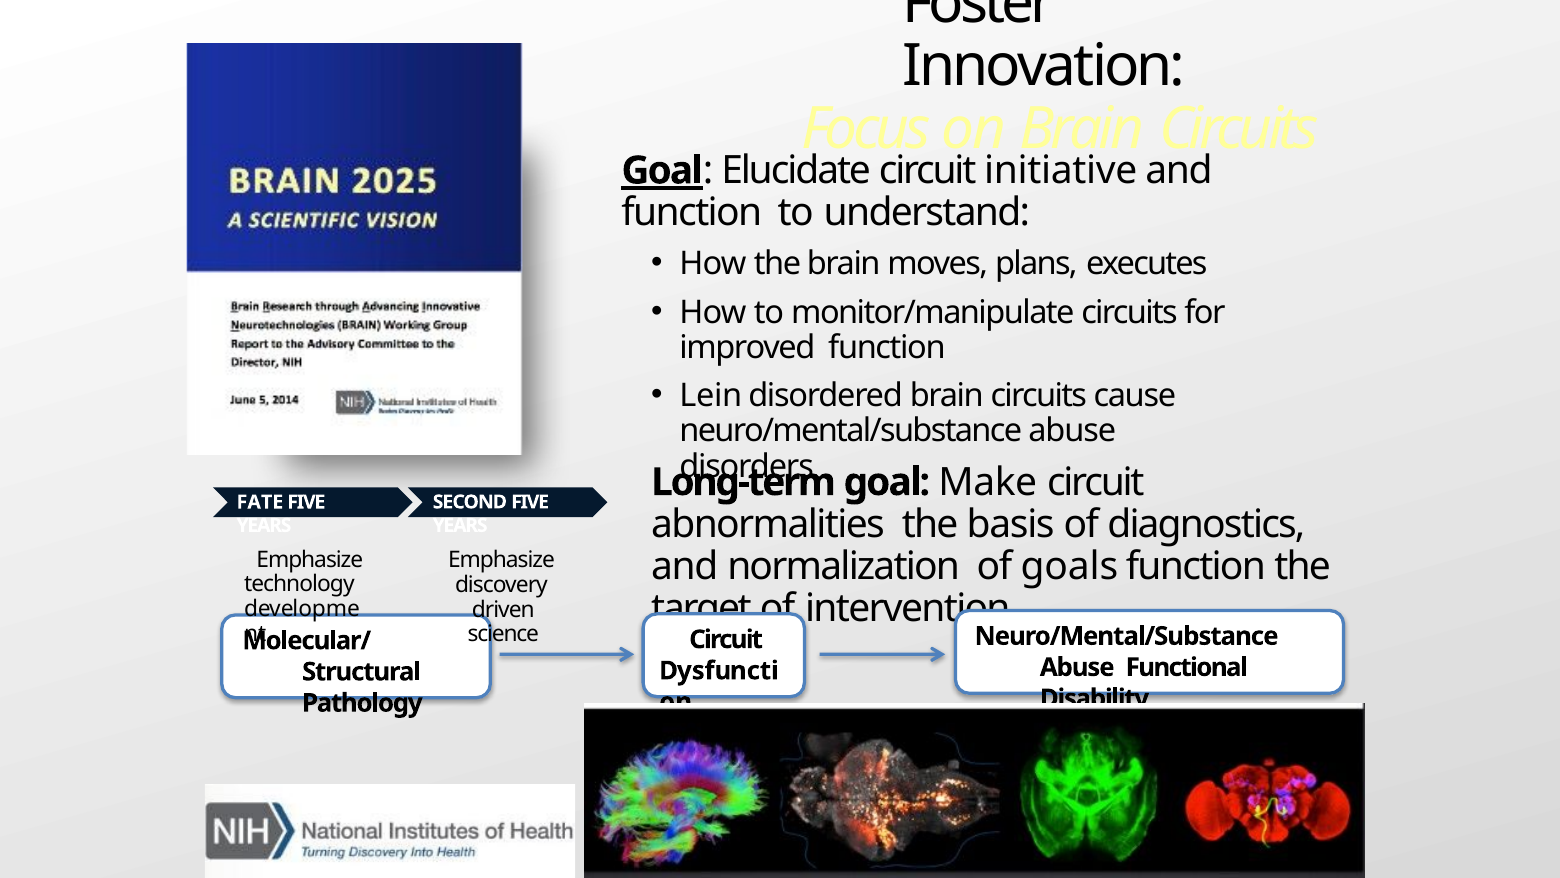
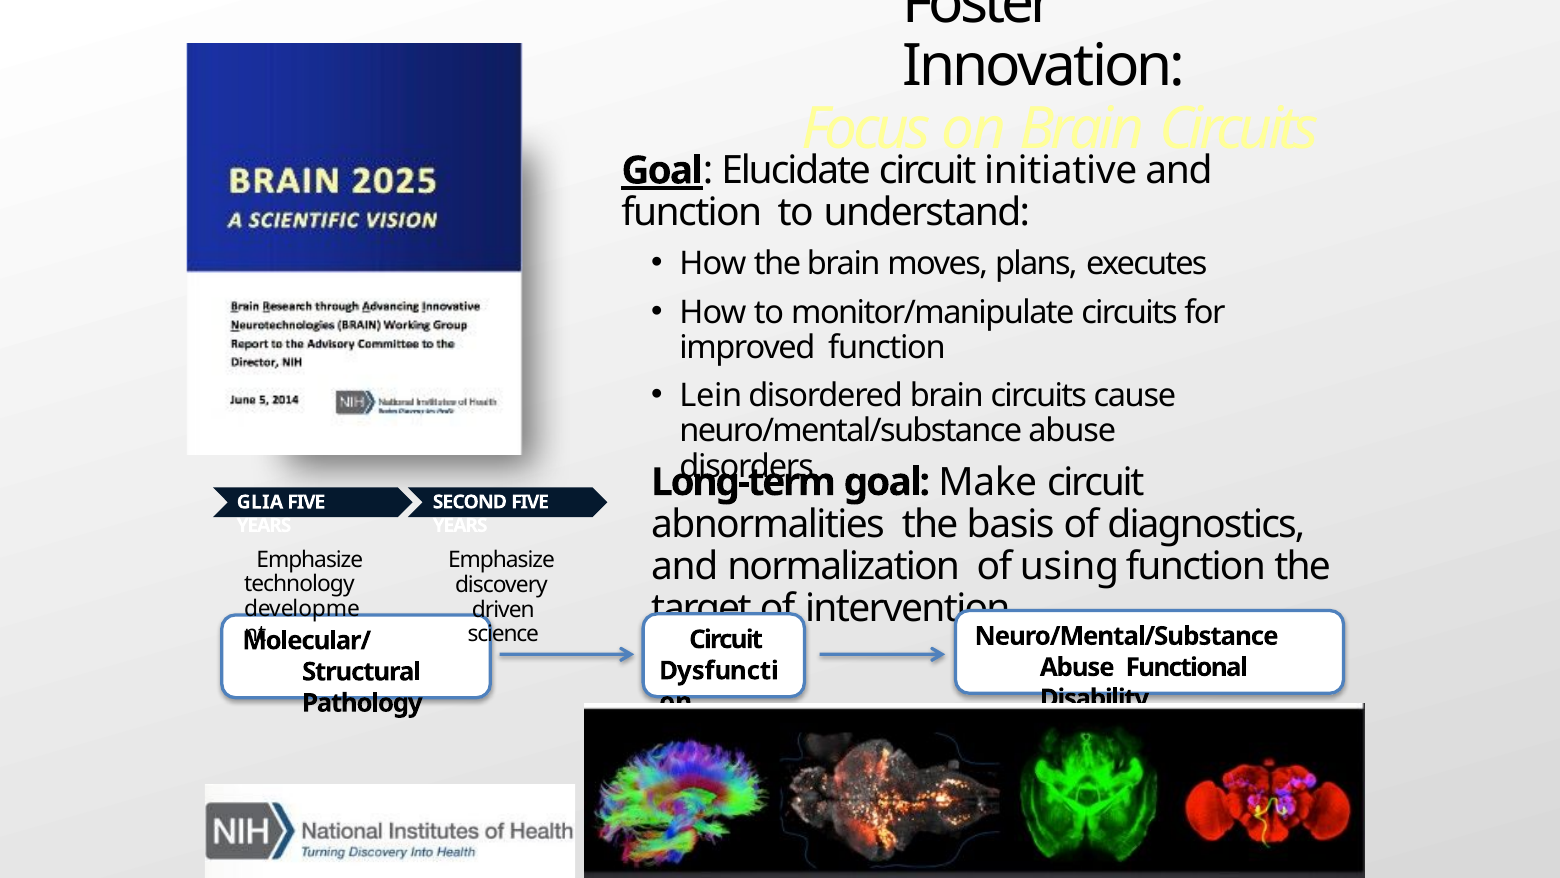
FATE: FATE -> GLIA (260, 502)
goals: goals -> using (1070, 566)
